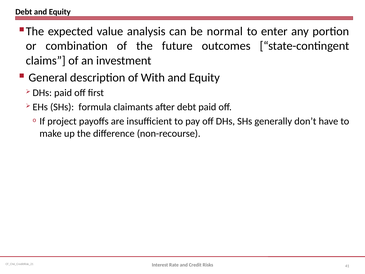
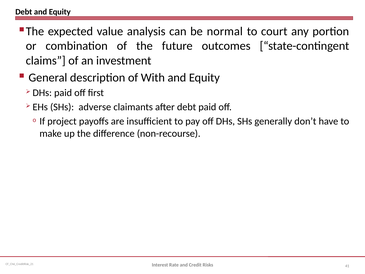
enter: enter -> court (274, 31)
formula: formula -> adverse (95, 107)
